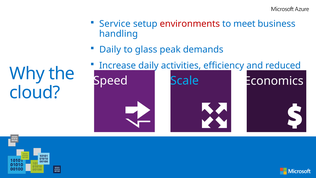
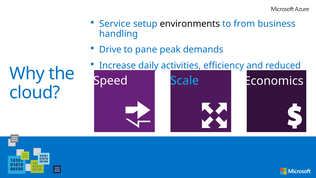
environments colour: red -> black (190, 24)
meet: meet -> from (244, 24)
Daily: Daily -> Drive (110, 50)
glass: glass -> pane (146, 50)
